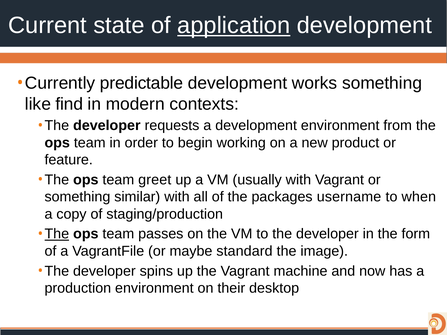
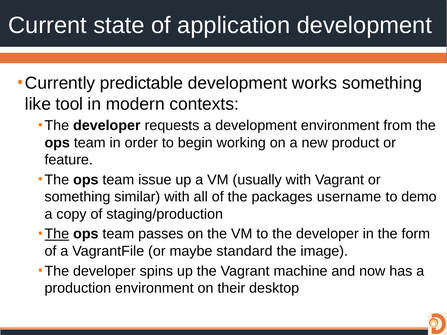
application underline: present -> none (234, 25)
find: find -> tool (69, 104)
greet: greet -> issue (155, 180)
when: when -> demo (419, 197)
